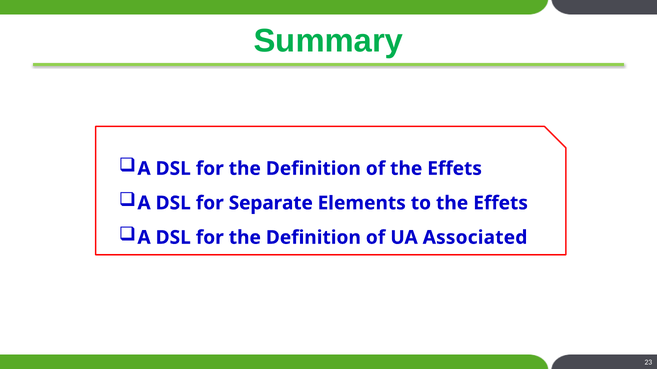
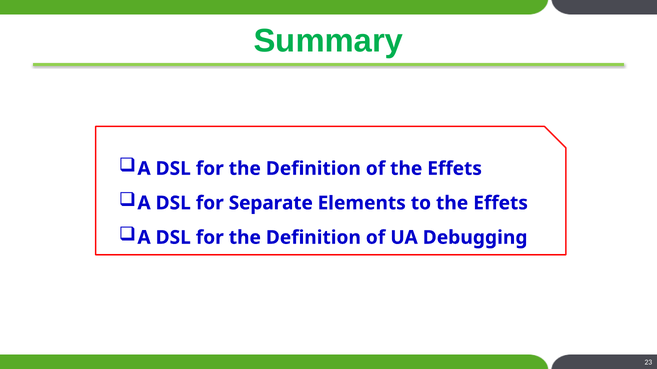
Associated: Associated -> Debugging (475, 238)
